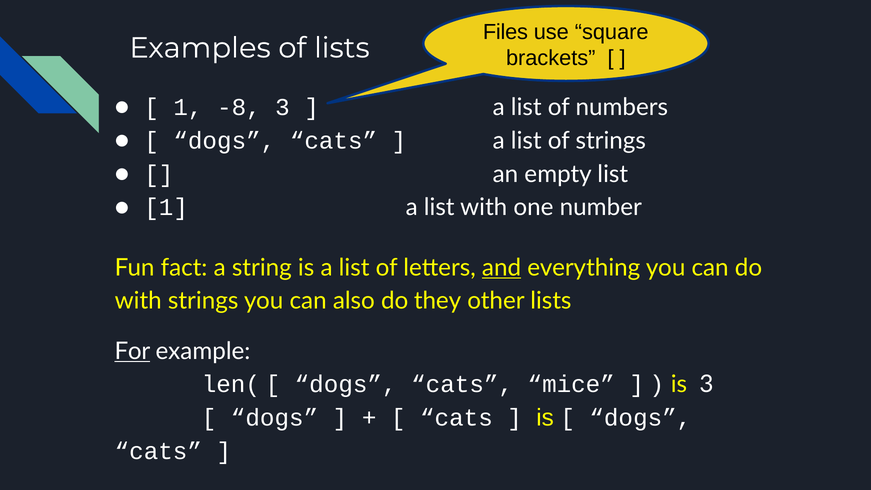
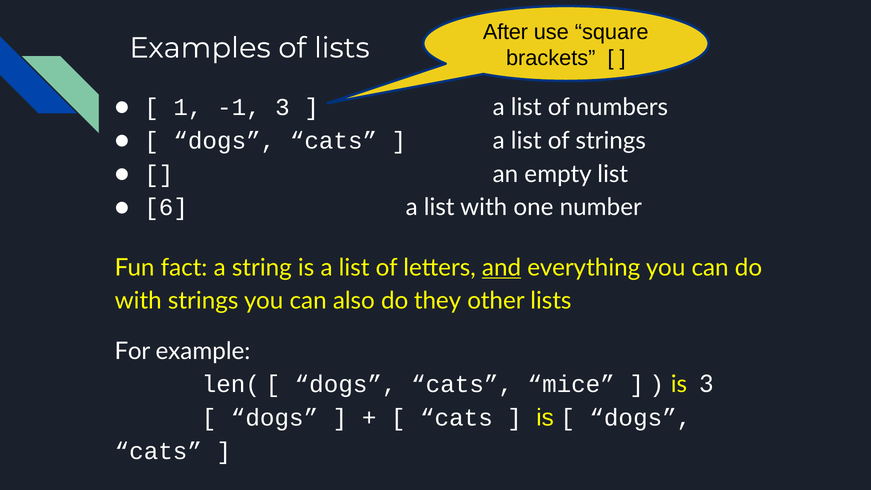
Files: Files -> After (505, 32)
-8: -8 -> -1 (239, 107)
1: 1 -> 6 (166, 207)
For underline: present -> none (132, 351)
